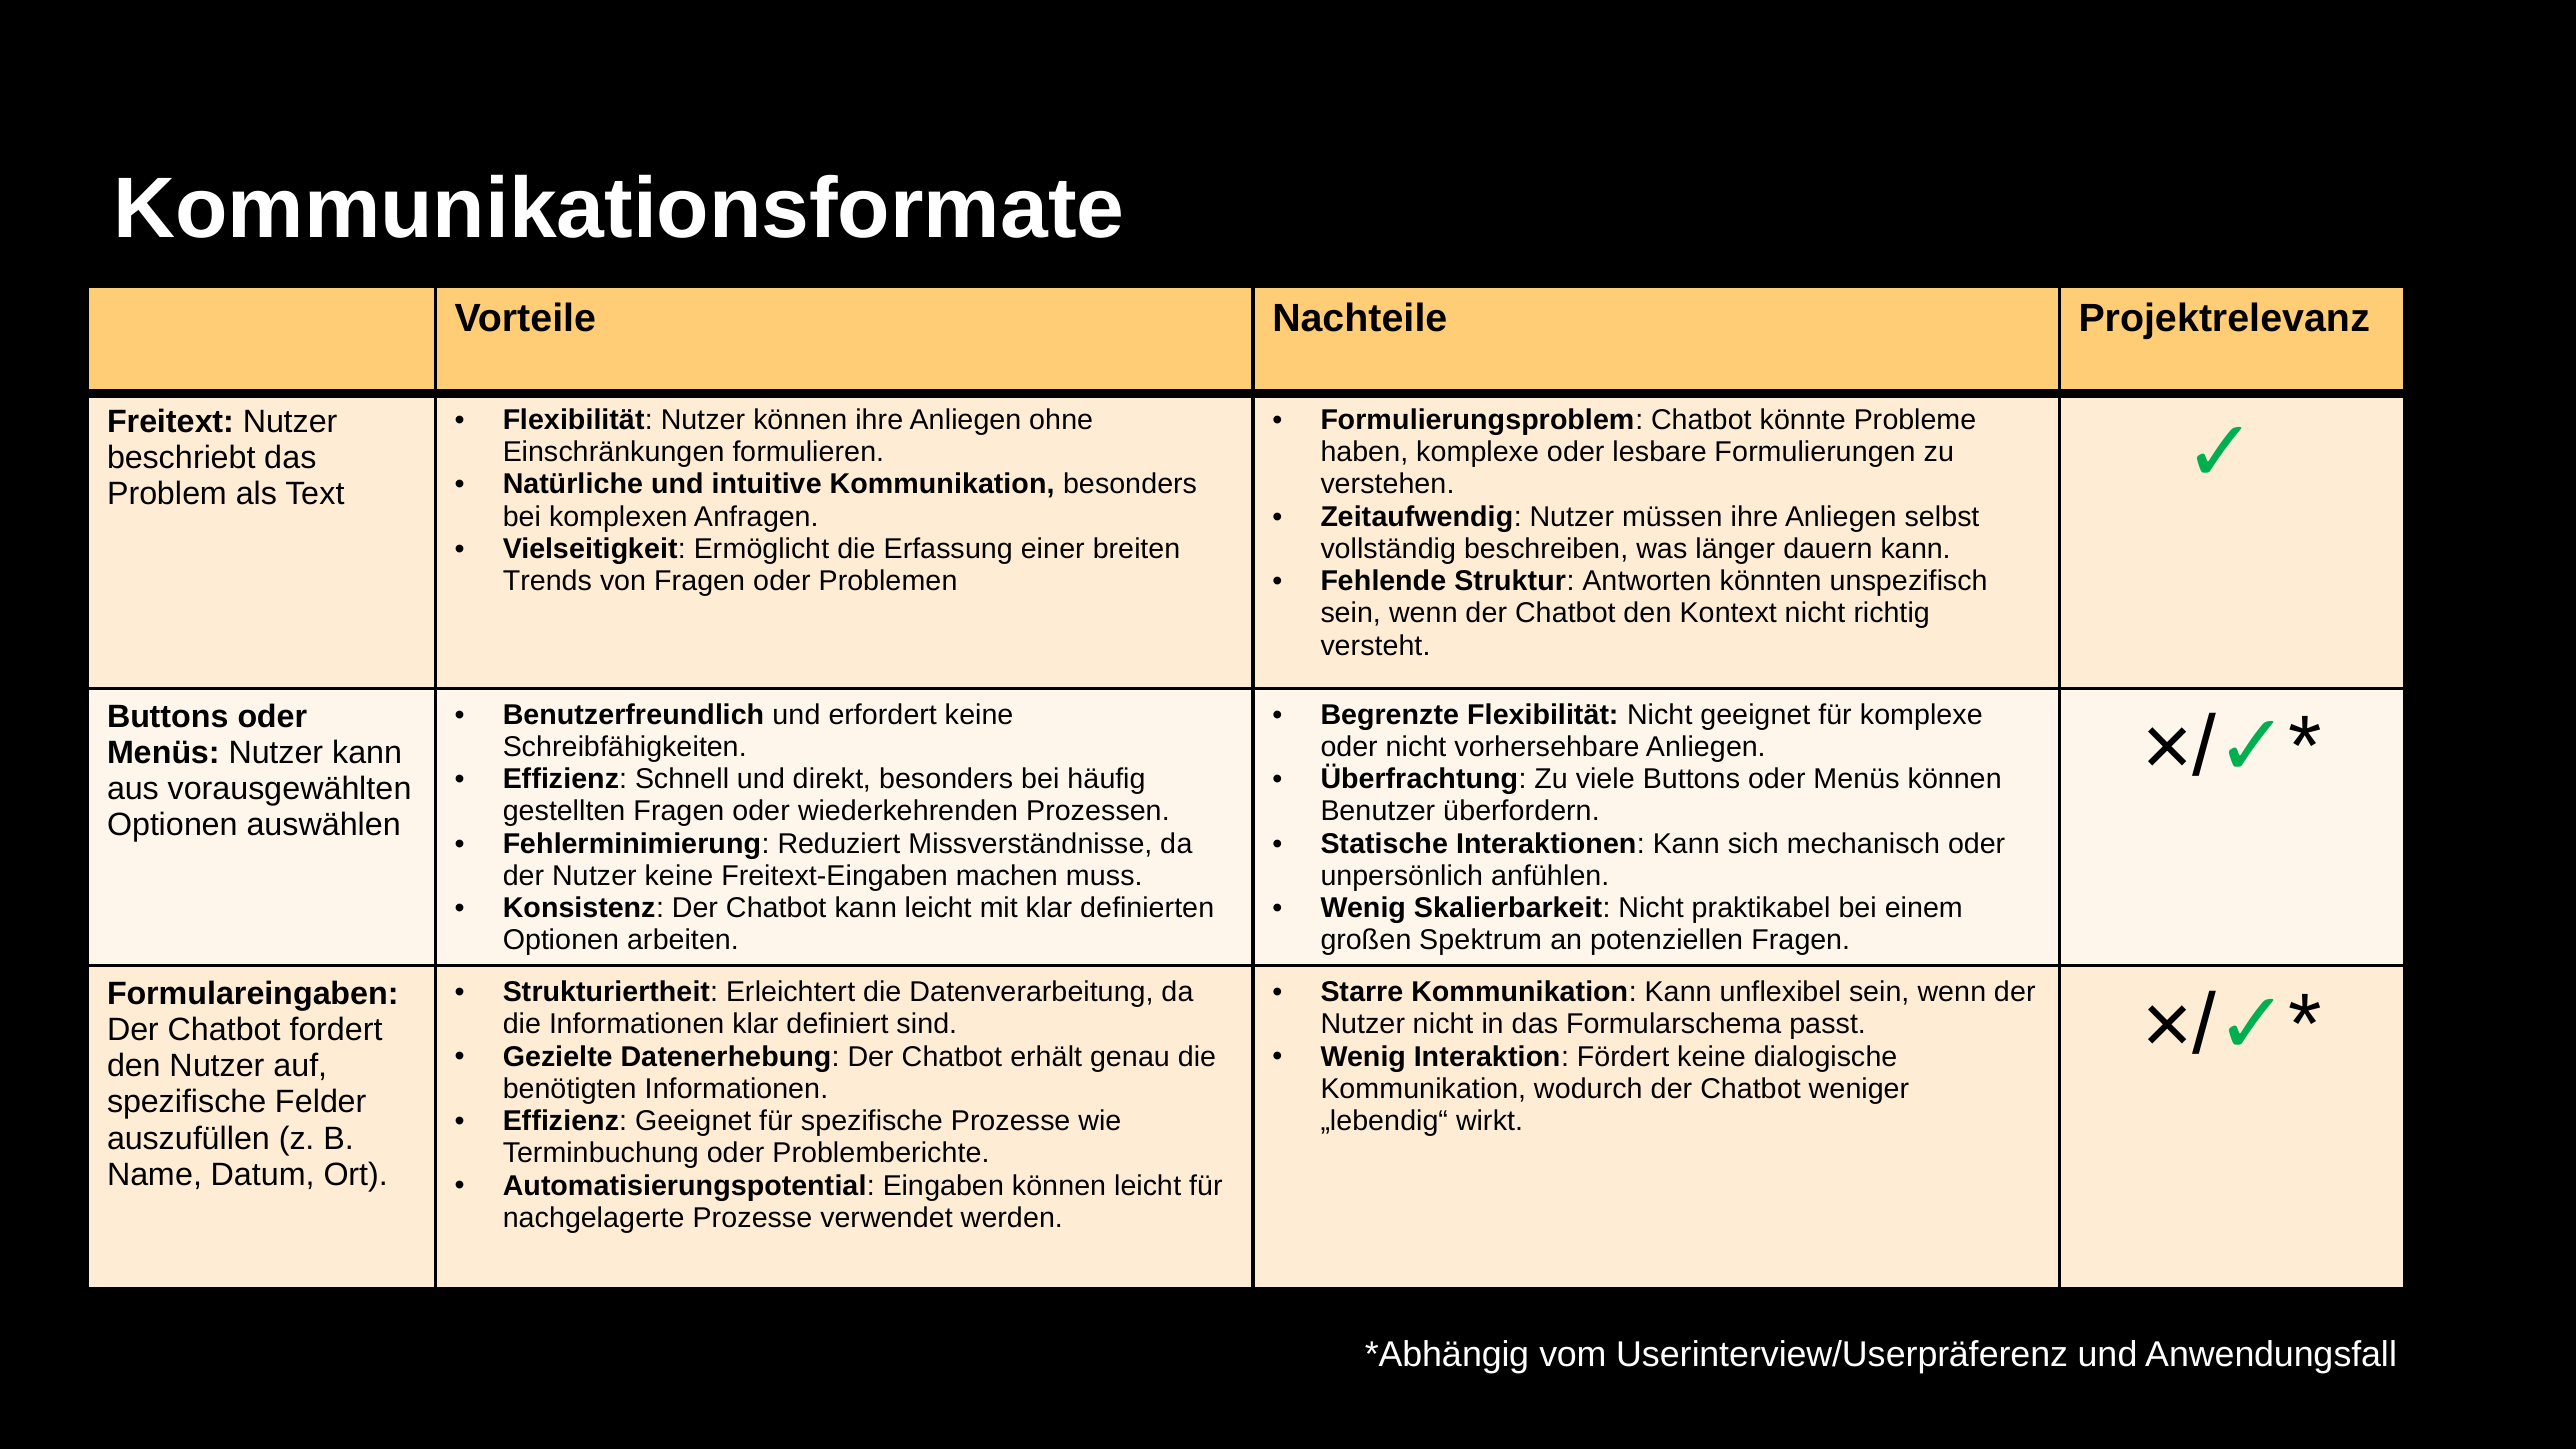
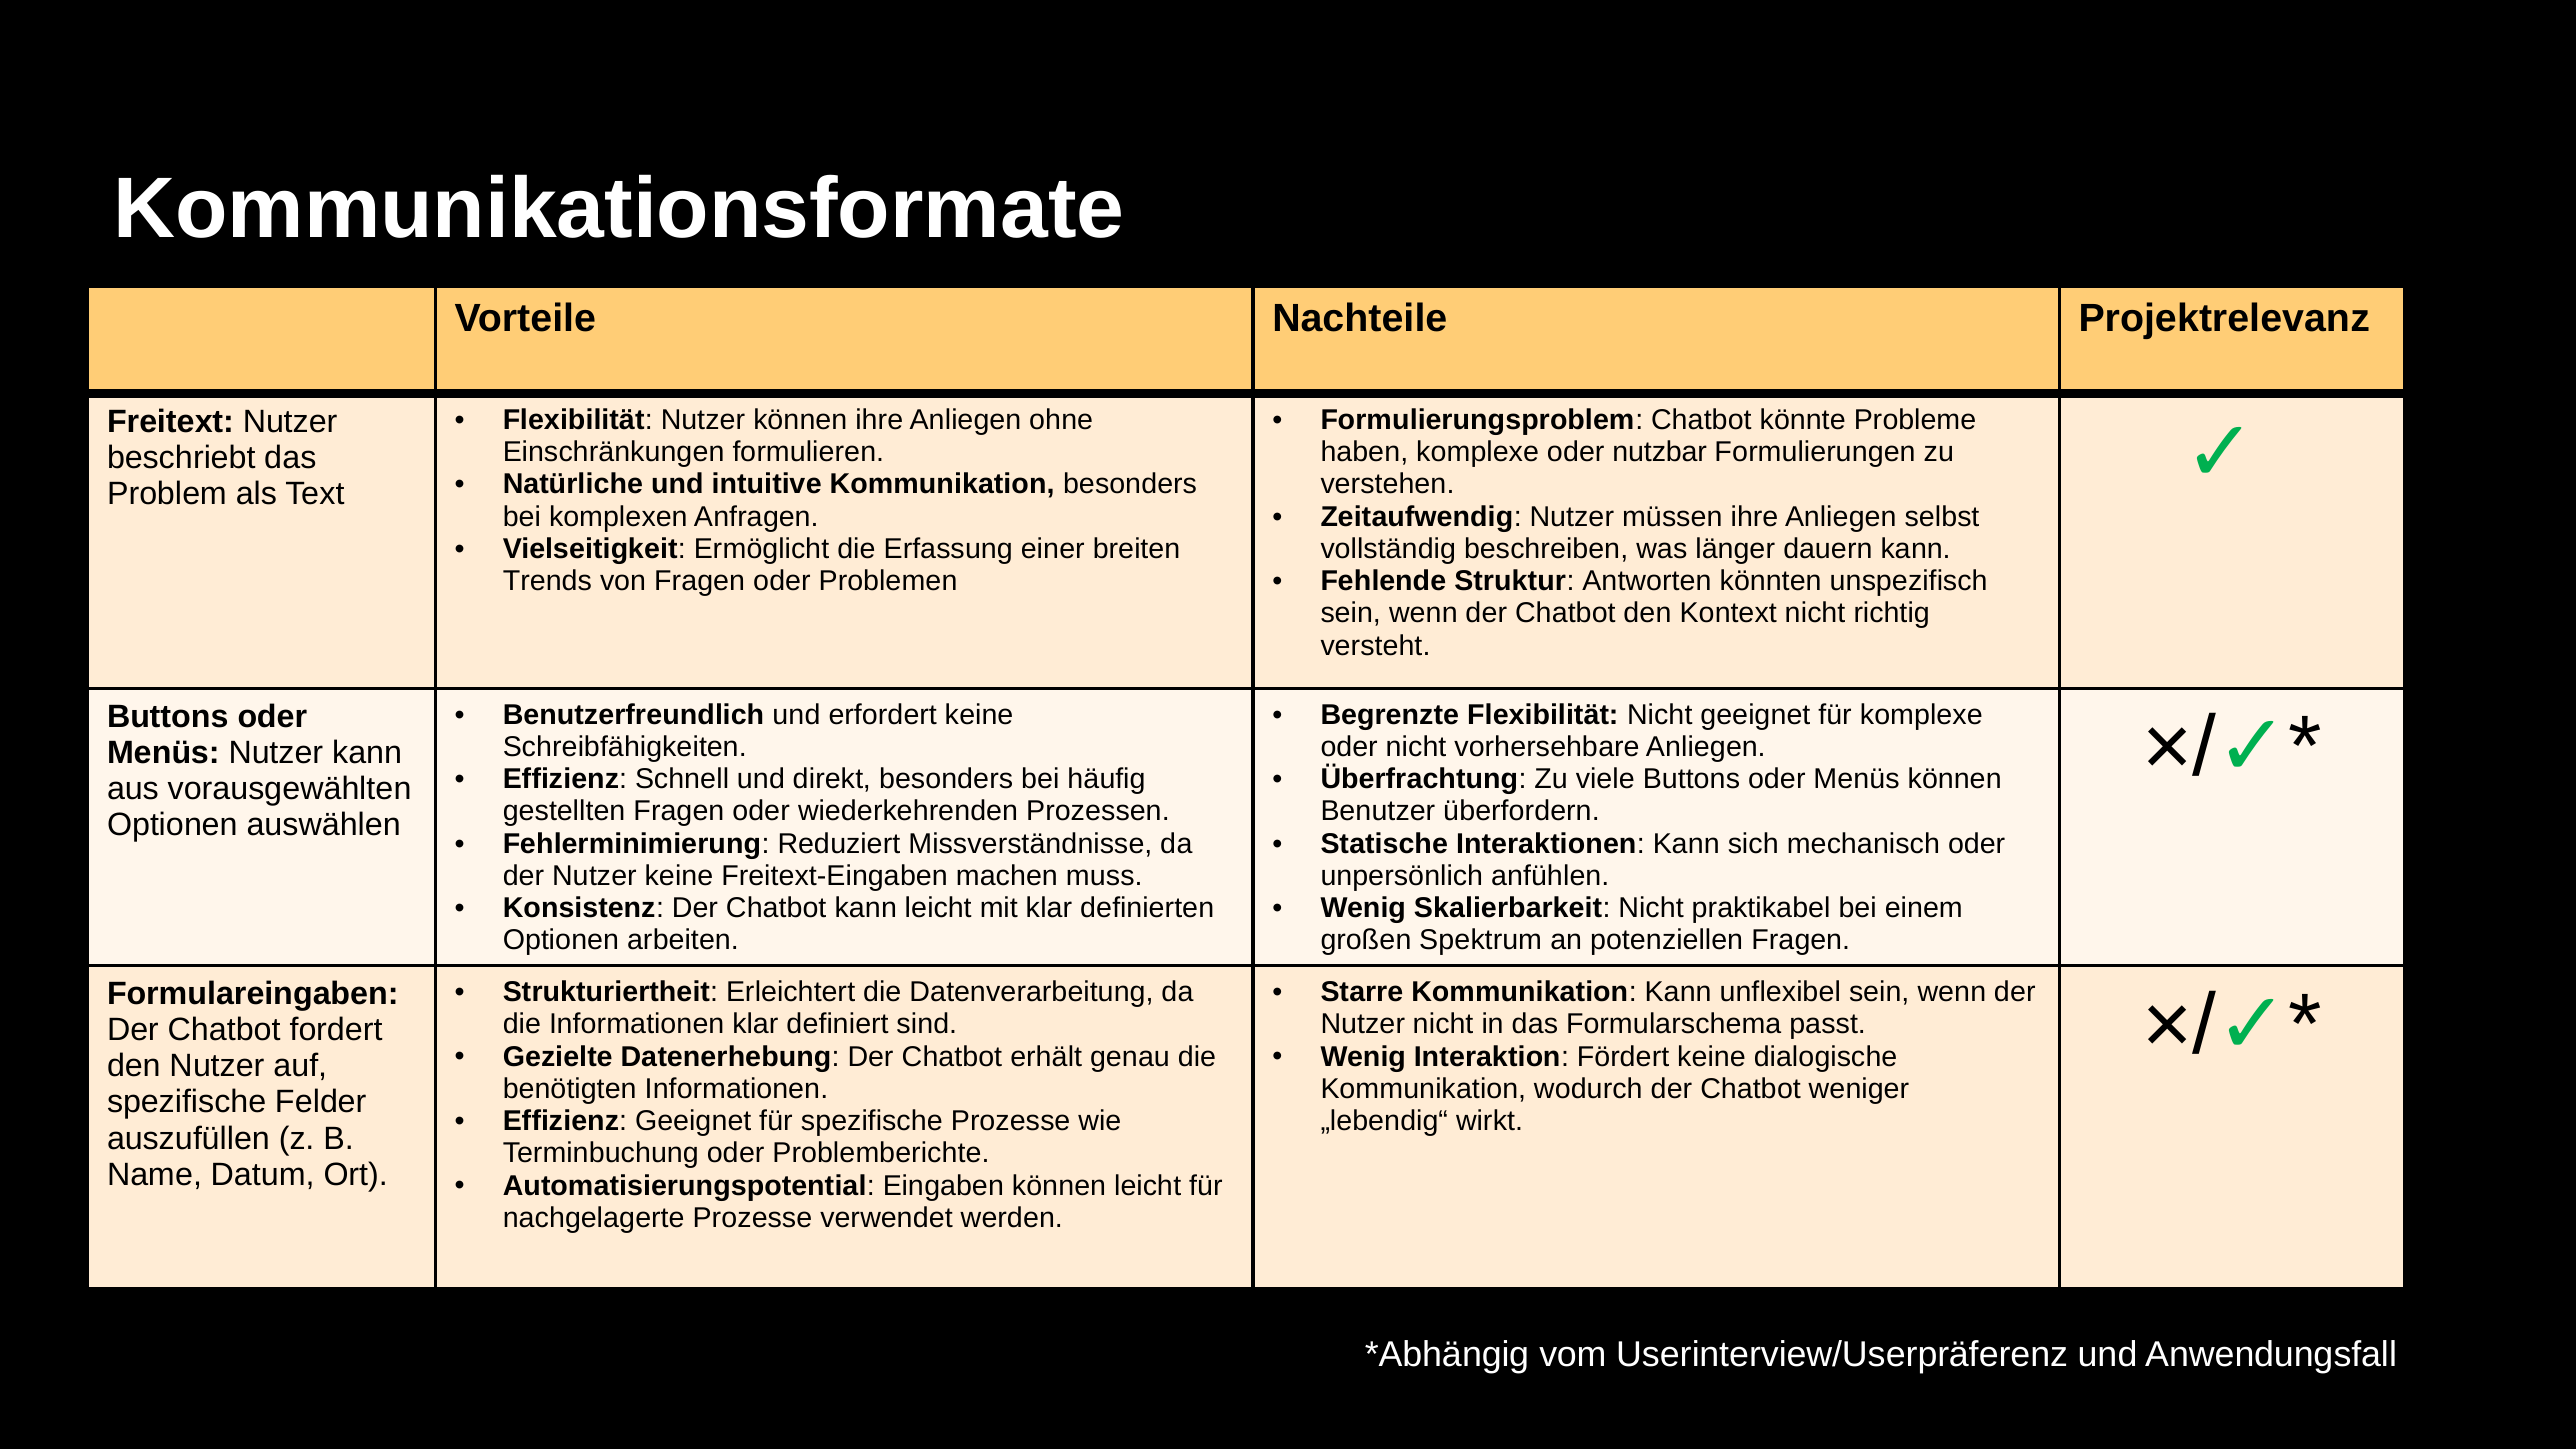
lesbare: lesbare -> nutzbar (1660, 452)
